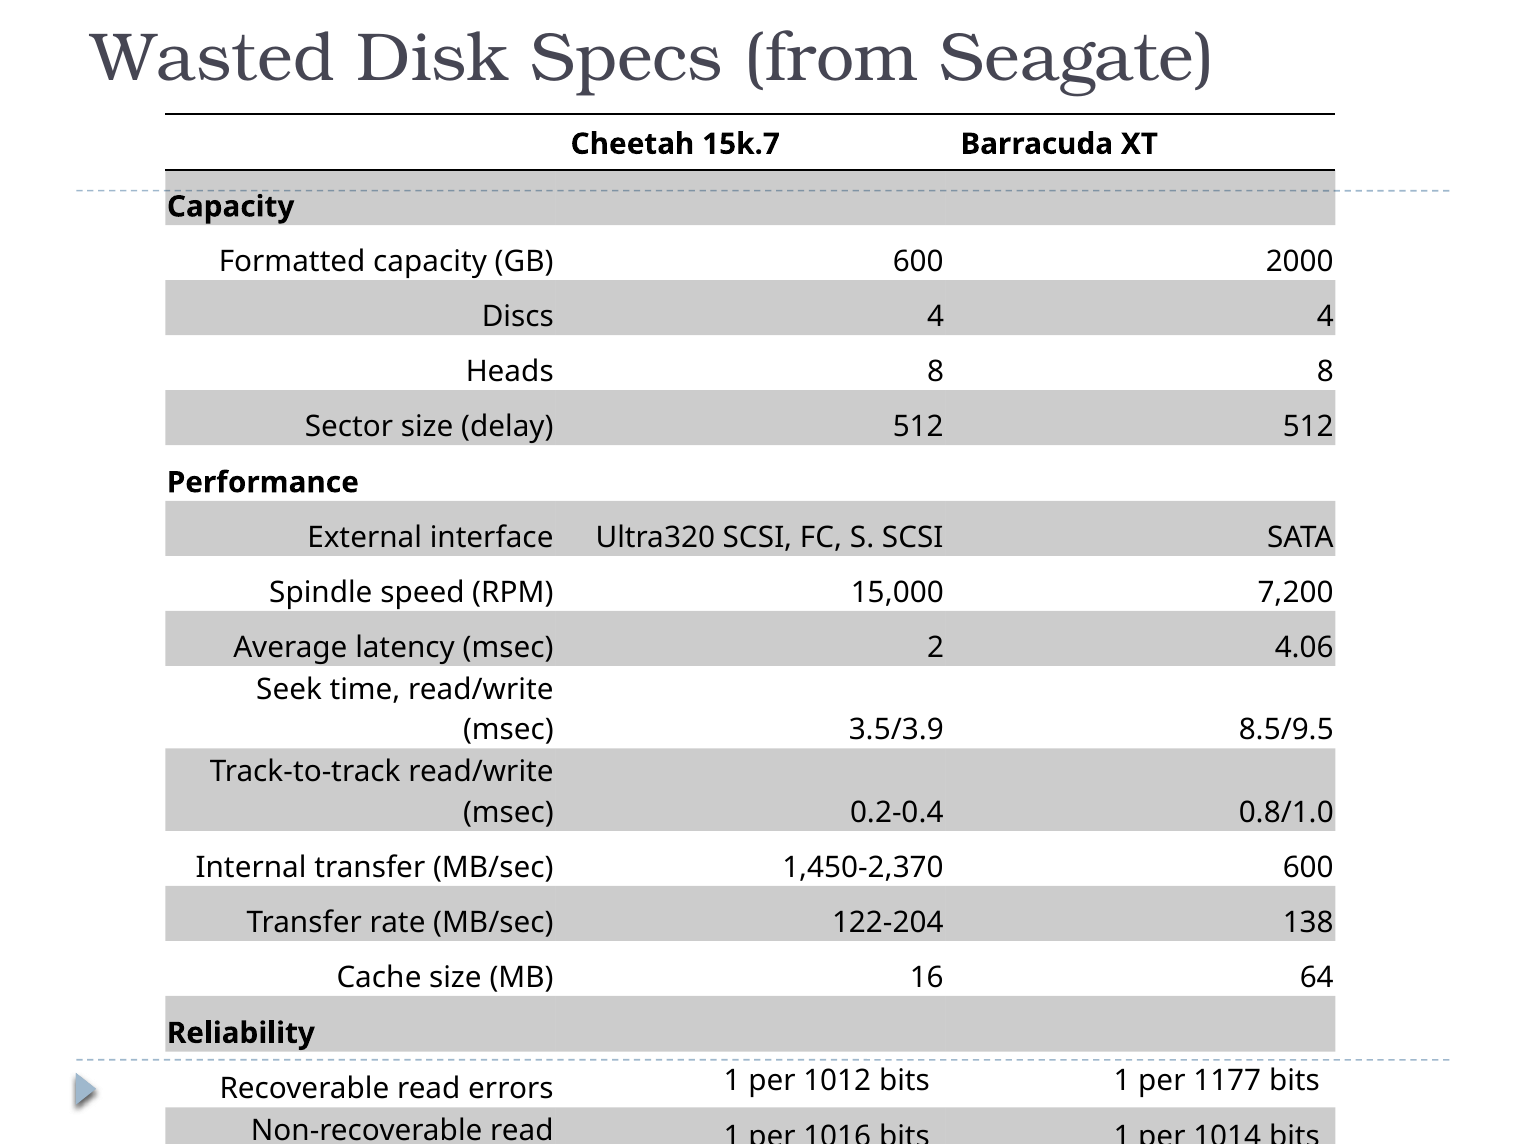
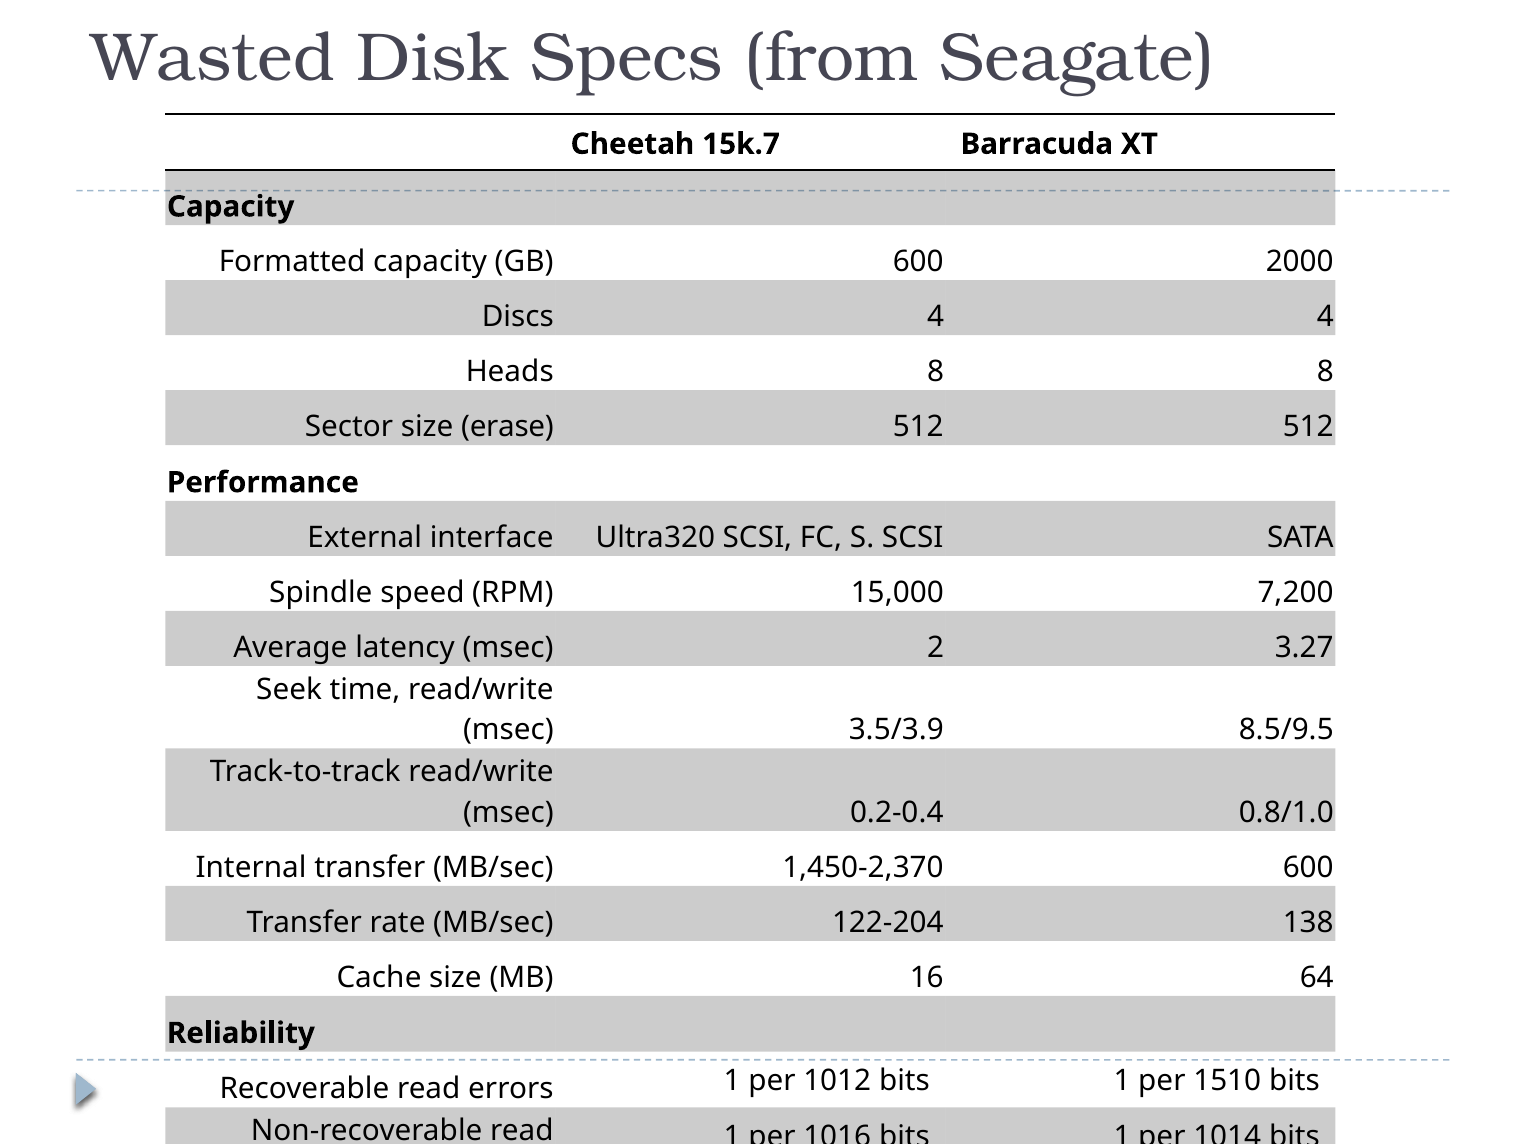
delay: delay -> erase (507, 427)
4.06: 4.06 -> 3.27 (1304, 648)
1177: 1177 -> 1510 (1227, 1082)
